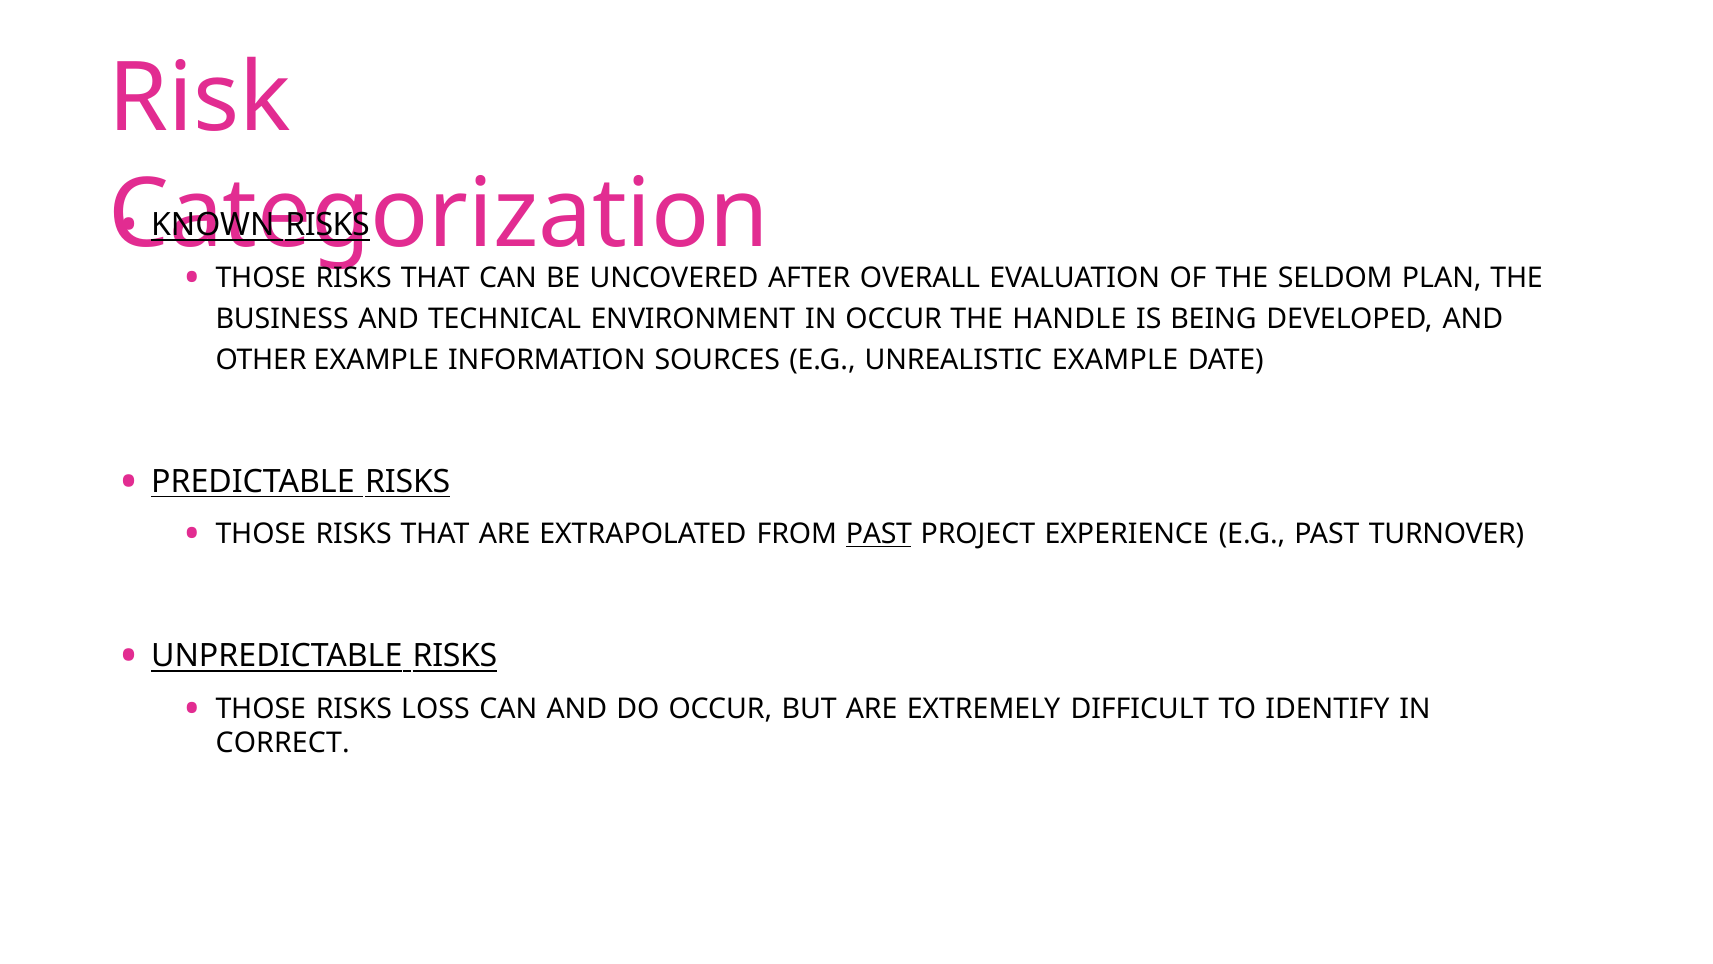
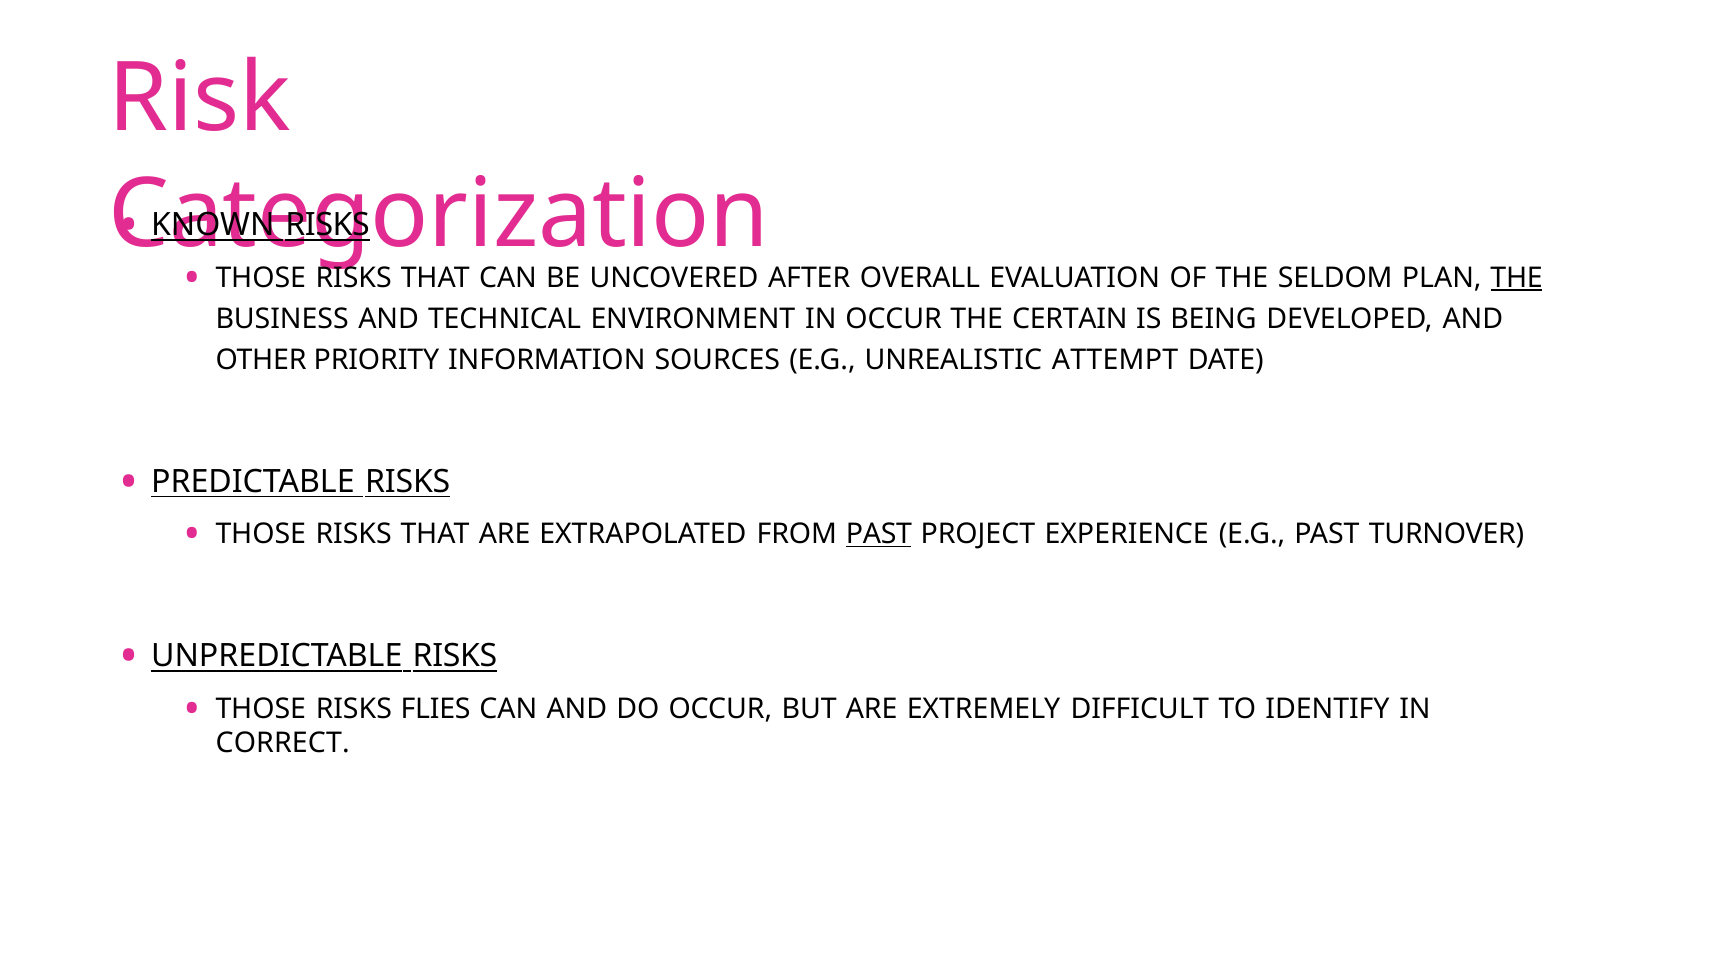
THE underline: none -> present (1517, 278)
HANDLE: HANDLE -> CERTAIN (1070, 319)
OTHER EXAMPLE: EXAMPLE -> PRIORITY (376, 360)
UNREALISTIC EXAMPLE: EXAMPLE -> ATTEMPT (1115, 360)
LOSS: LOSS -> FLIES (436, 709)
